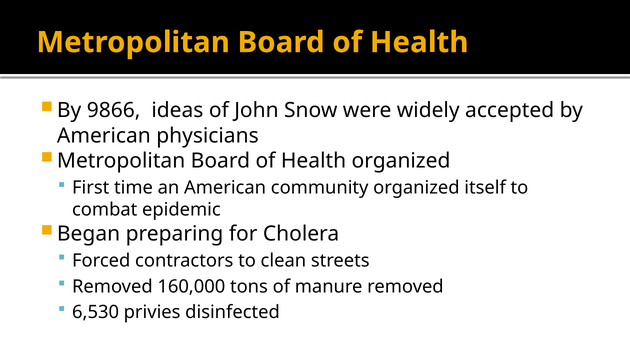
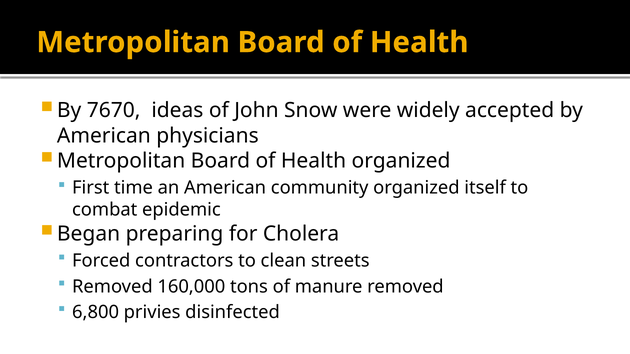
9866: 9866 -> 7670 (114, 111)
6,530: 6,530 -> 6,800 (96, 313)
